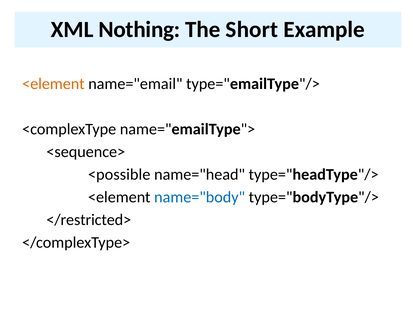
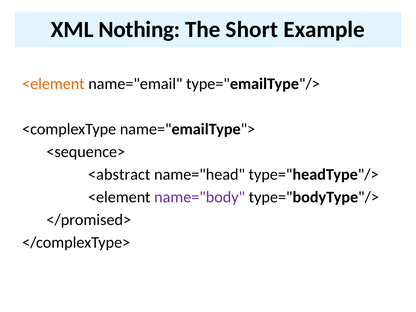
<possible: <possible -> <abstract (119, 174)
name="body colour: blue -> purple (200, 197)
</restricted>: </restricted> -> </promised> (89, 220)
